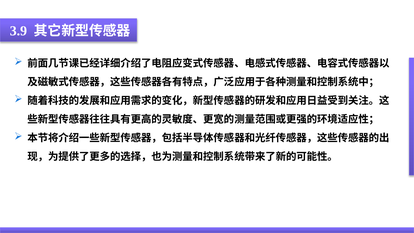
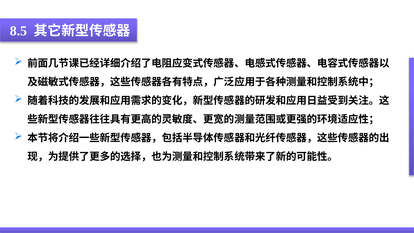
3.9: 3.9 -> 8.5 (18, 31)
